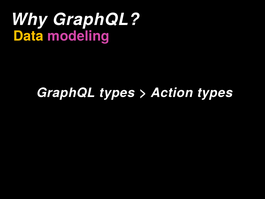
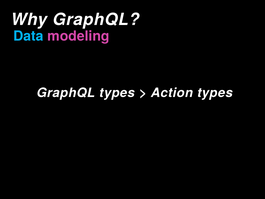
Data colour: yellow -> light blue (28, 36)
